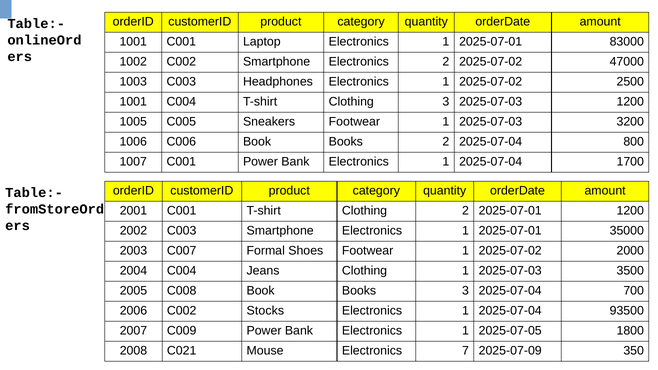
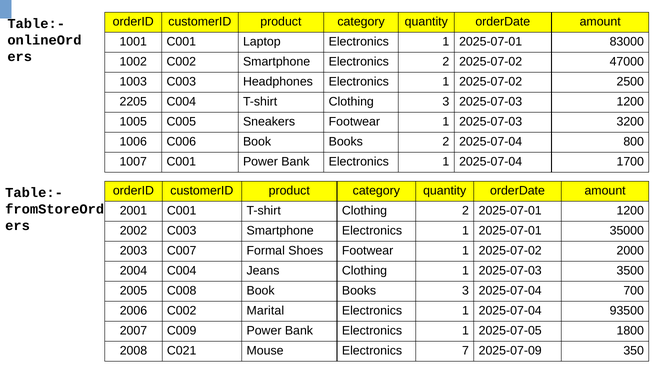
1001: 1001 -> 2205 (133, 102)
Stocks: Stocks -> Marital (265, 311)
